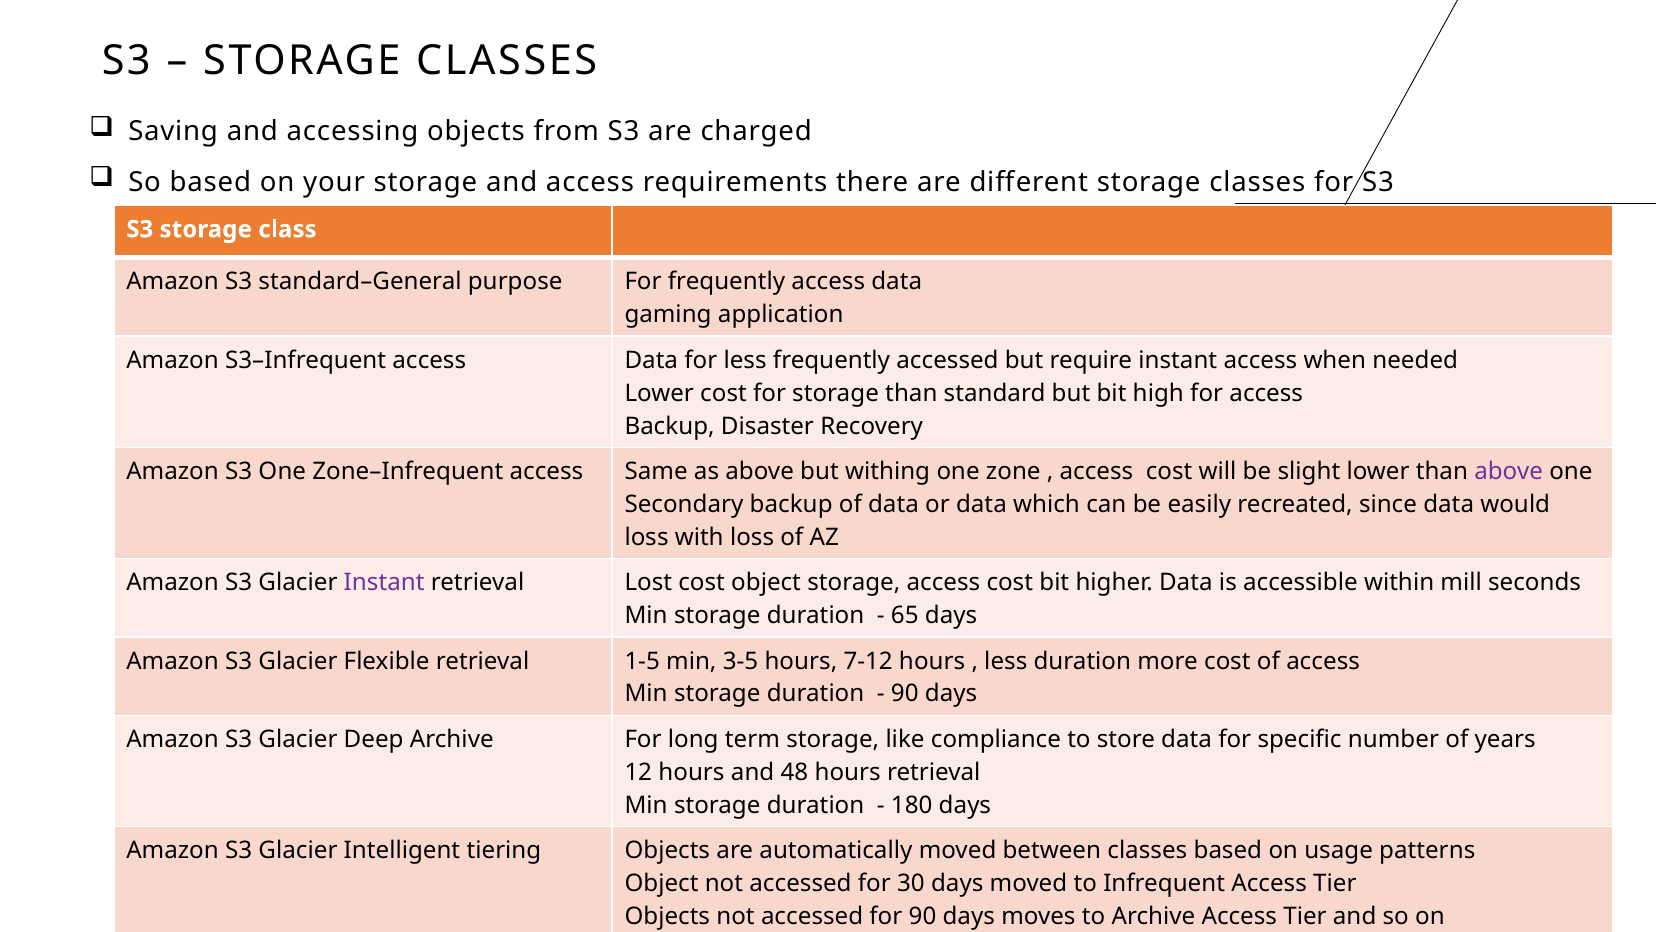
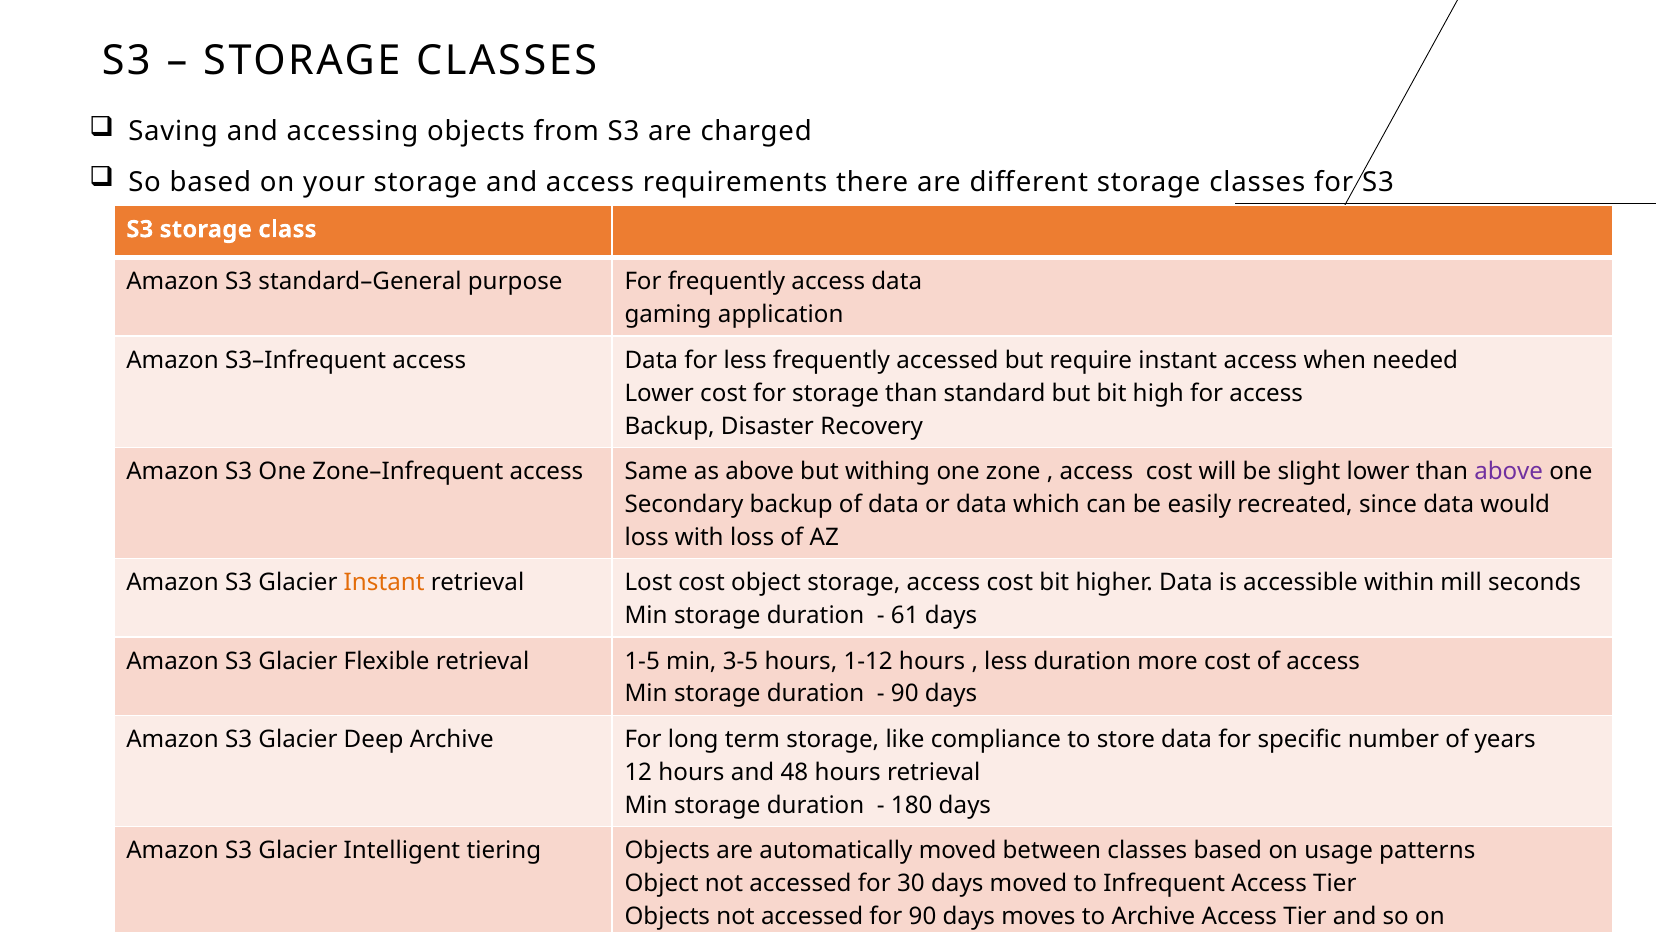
Instant colour: purple -> orange (384, 582)
65: 65 -> 61 (905, 615)
7-12: 7-12 -> 1-12 (868, 661)
